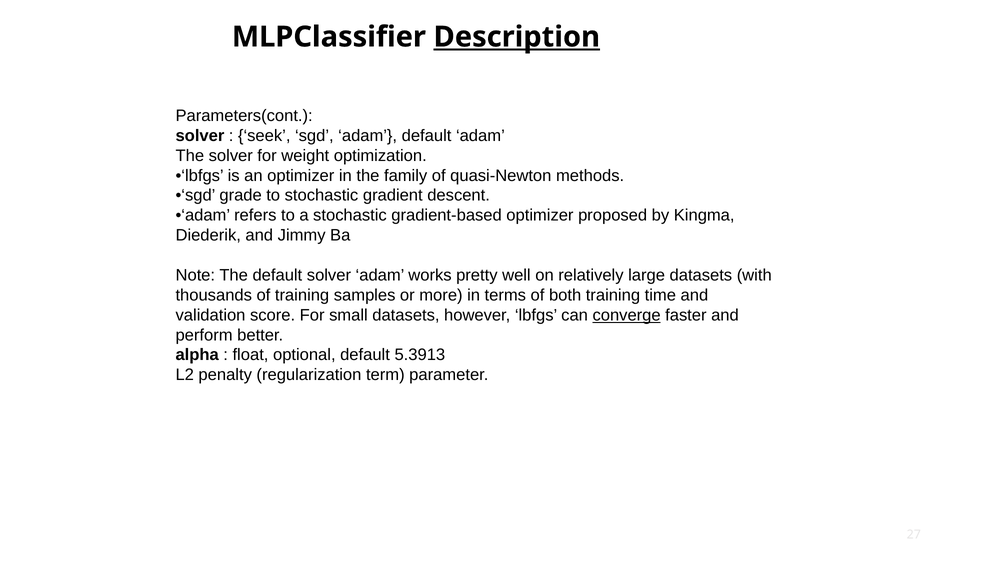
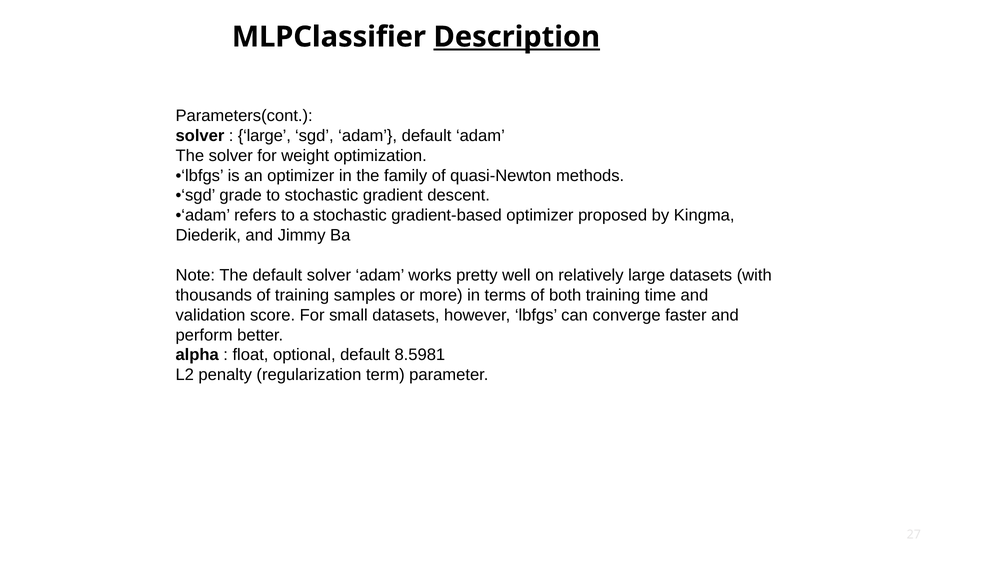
seek: seek -> large (264, 136)
converge underline: present -> none (627, 315)
5.3913: 5.3913 -> 8.5981 (420, 355)
